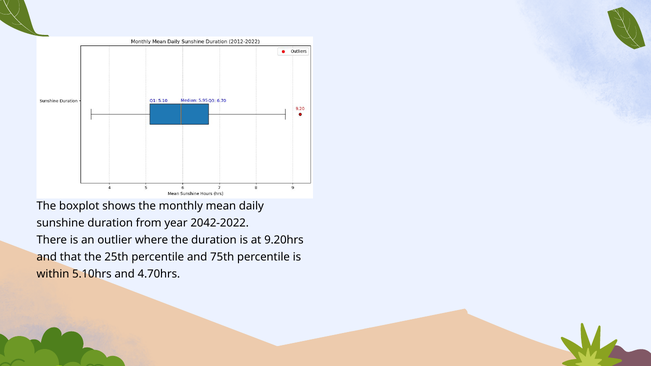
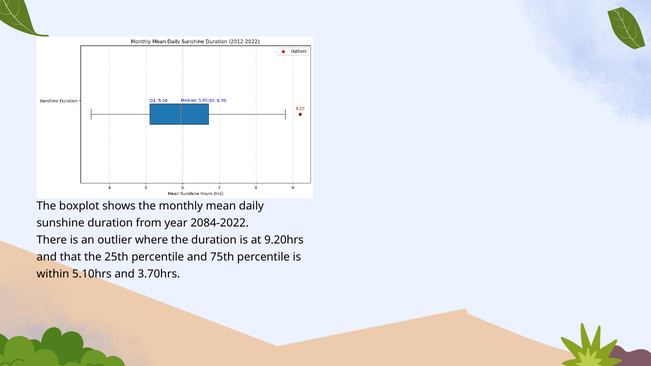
2042-2022: 2042-2022 -> 2084-2022 (220, 223)
4.70hrs: 4.70hrs -> 3.70hrs (159, 274)
